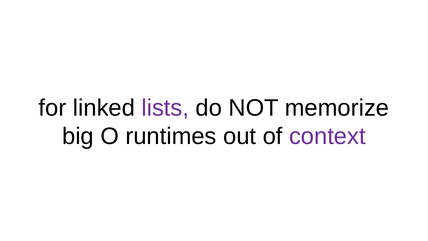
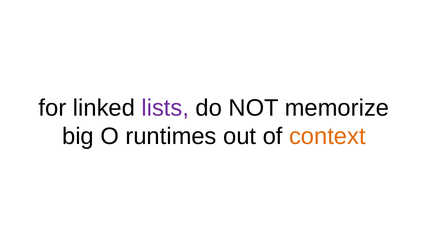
context colour: purple -> orange (327, 136)
